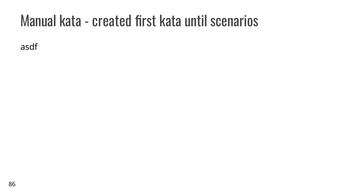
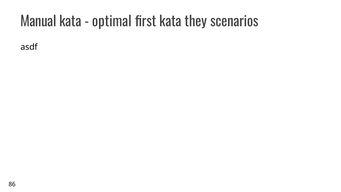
created: created -> optimal (112, 22)
until: until -> they (196, 22)
